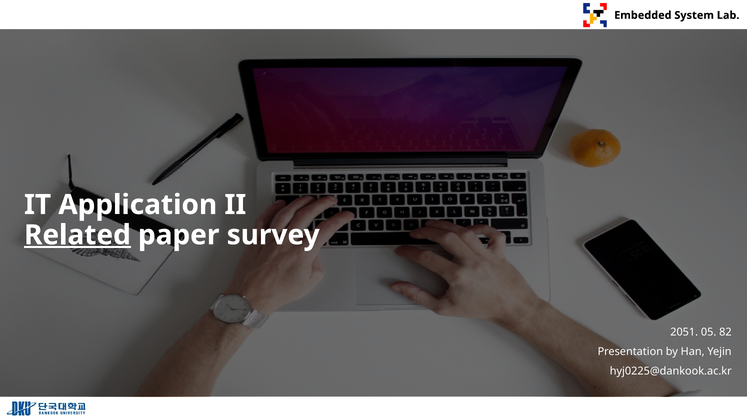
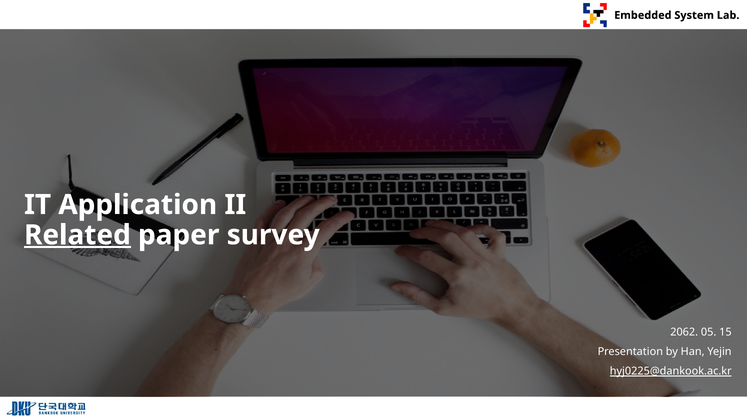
2051: 2051 -> 2062 (684, 332)
82: 82 -> 15 (725, 332)
hyj0225@dankook.ac.kr underline: none -> present (671, 372)
